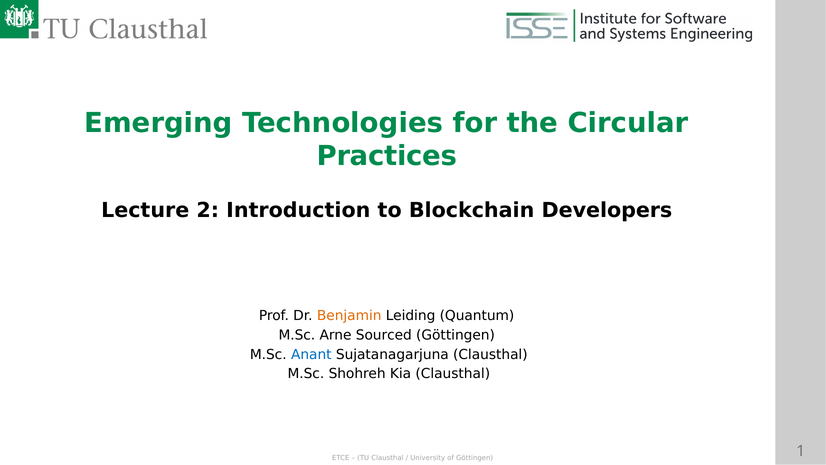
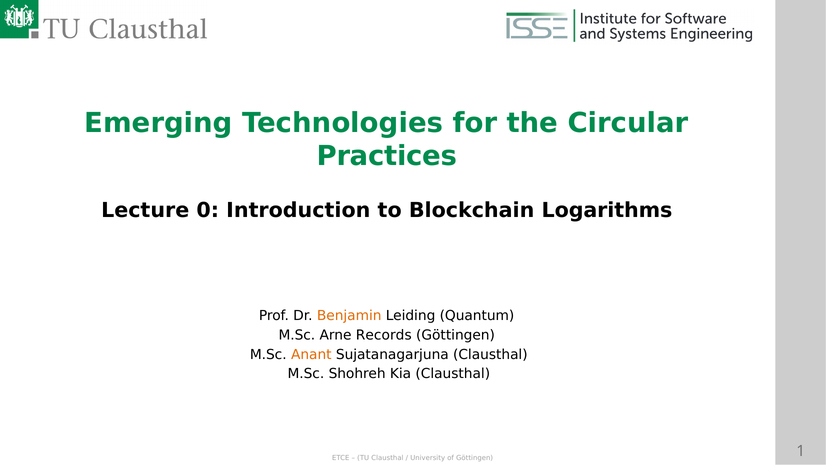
2: 2 -> 0 (208, 210)
Developers: Developers -> Logarithms (607, 210)
Sourced: Sourced -> Records (384, 335)
Anant colour: blue -> orange (311, 354)
